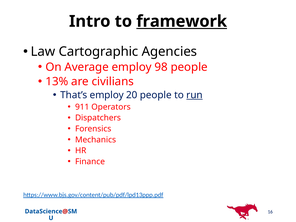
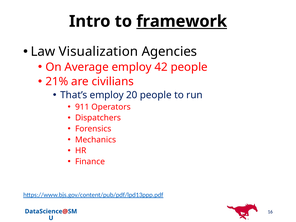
Cartographic: Cartographic -> Visualization (98, 52)
98: 98 -> 42 (161, 67)
13%: 13% -> 21% (57, 81)
run underline: present -> none (194, 95)
